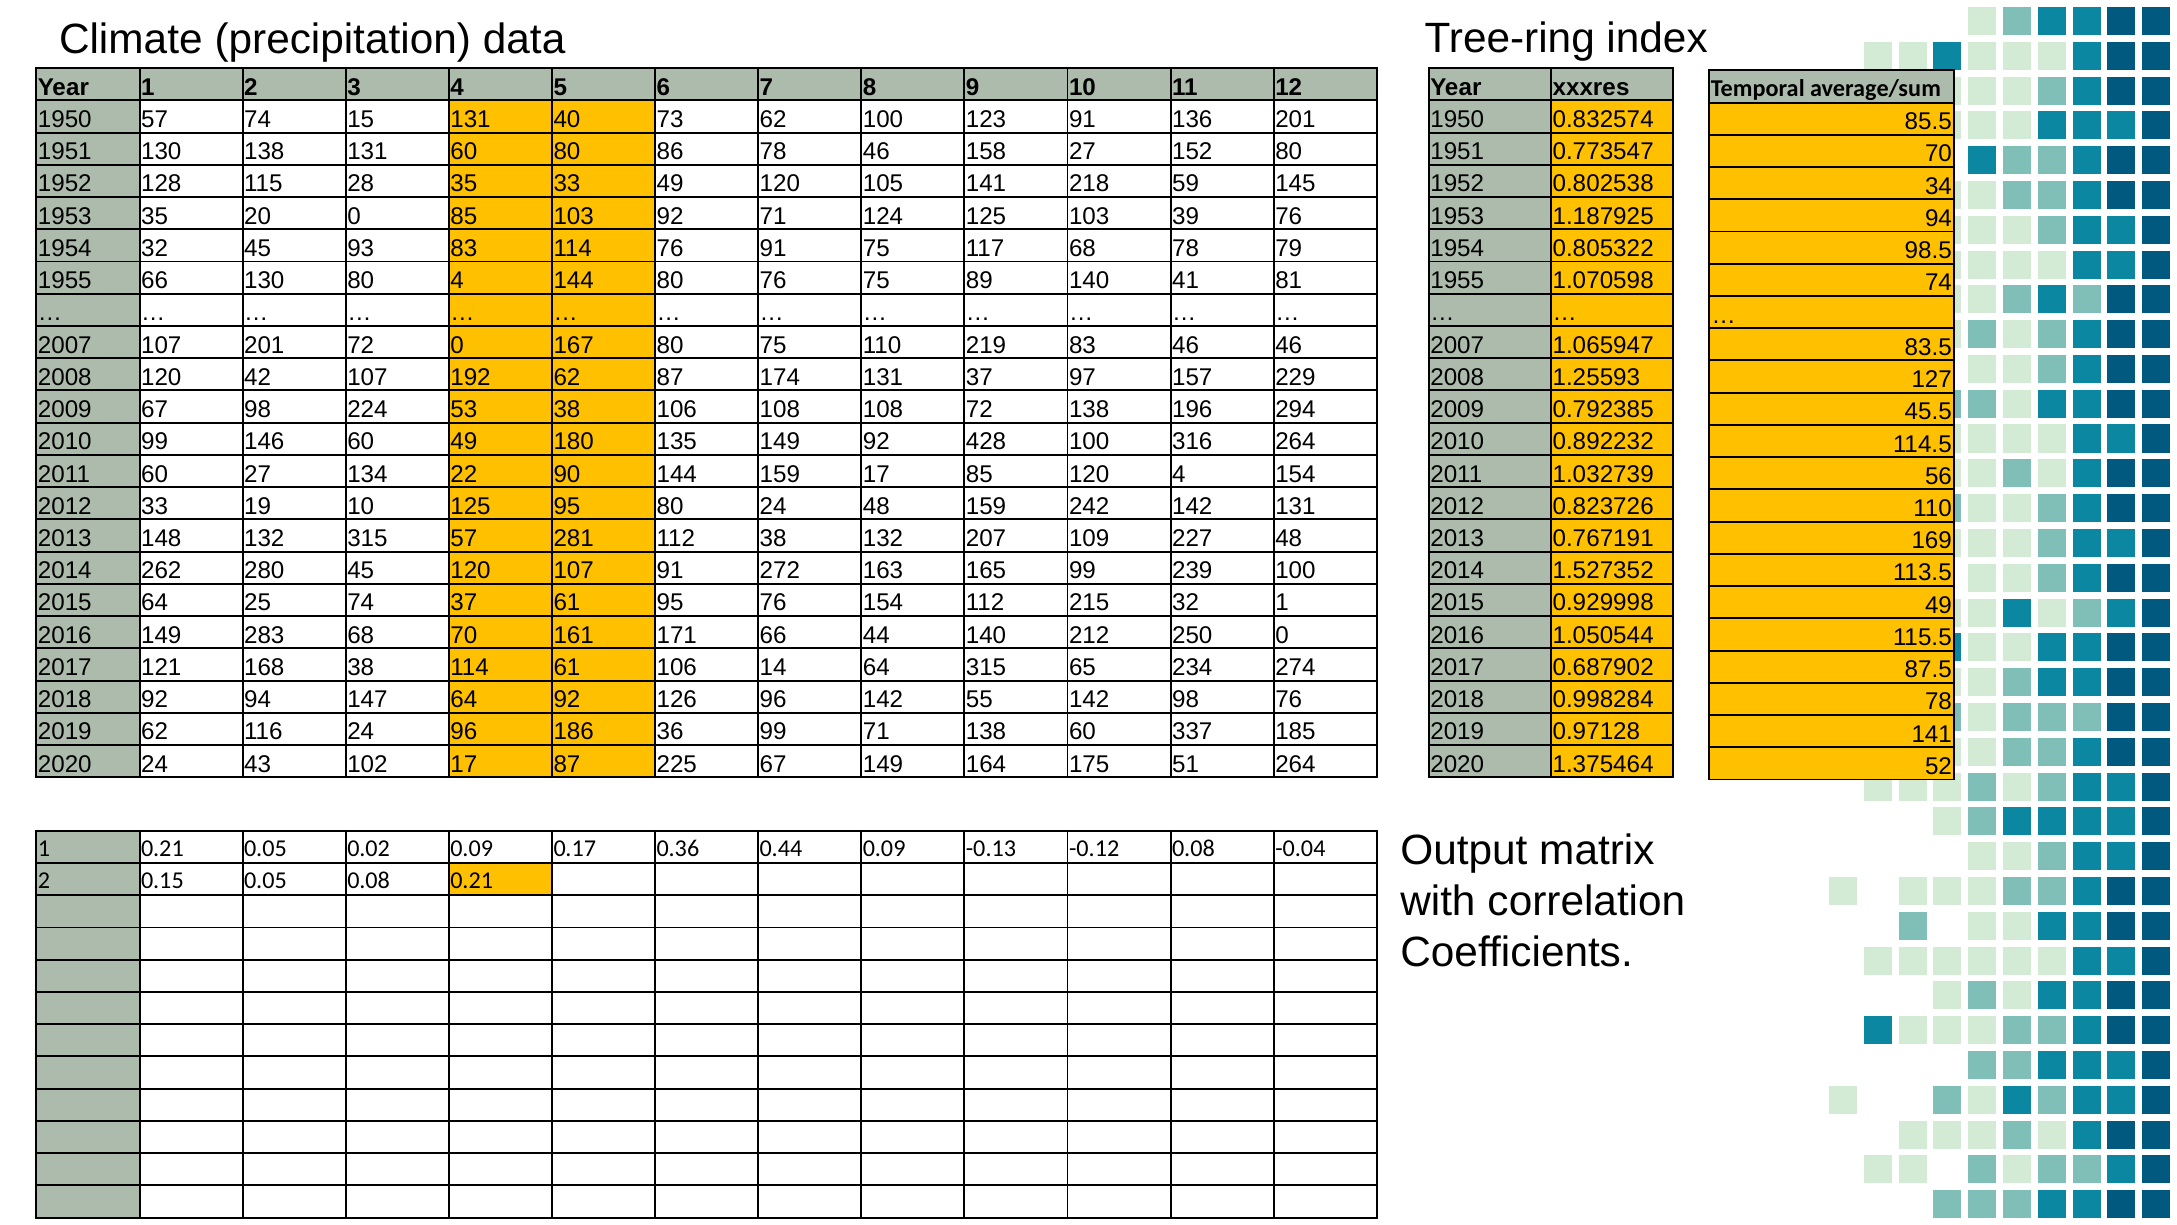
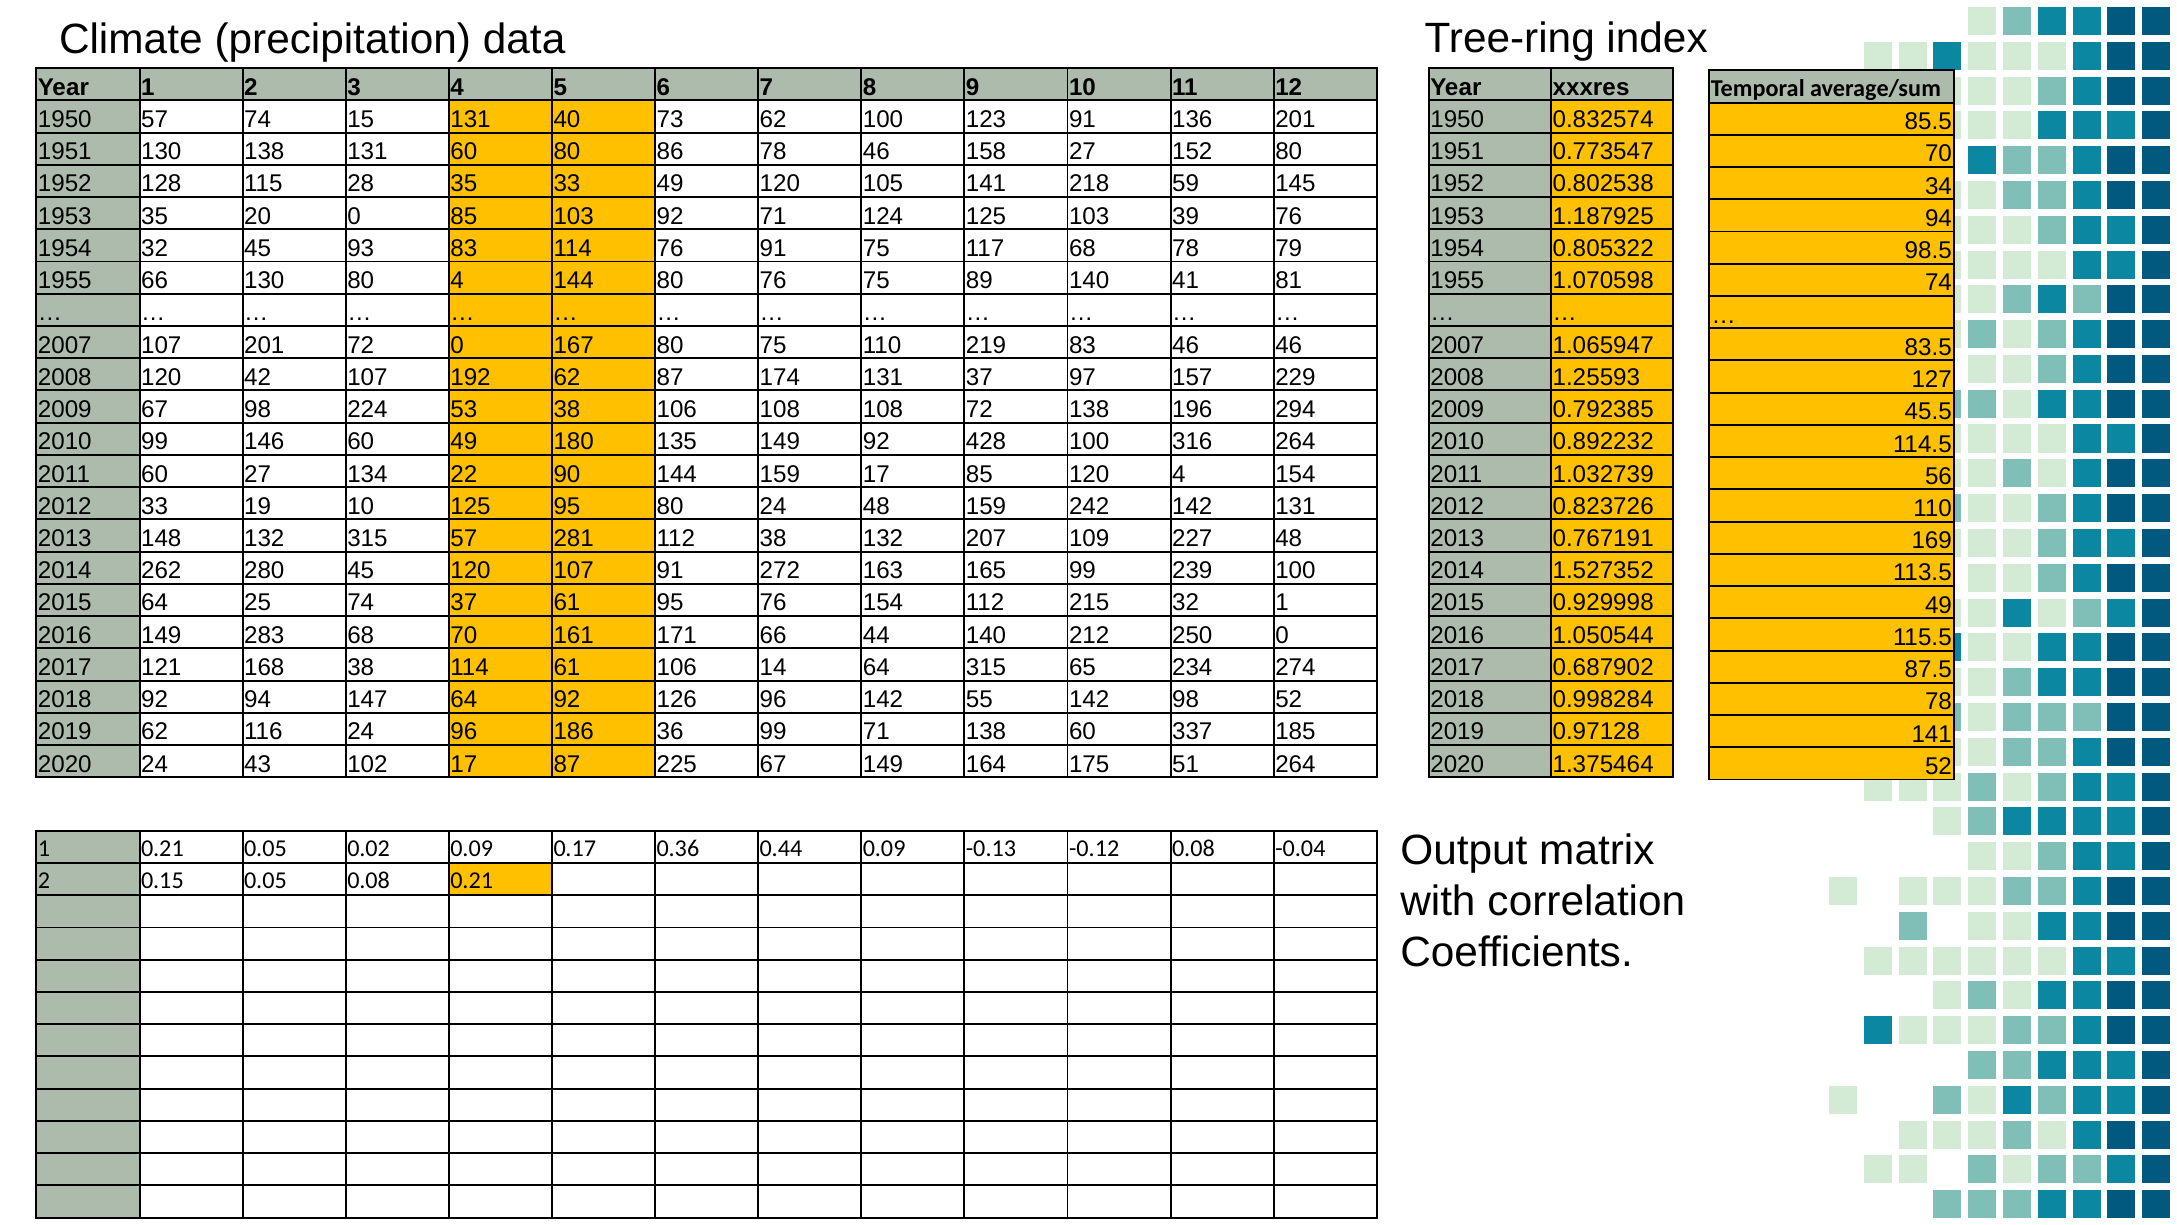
98 76: 76 -> 52 (1289, 699)
